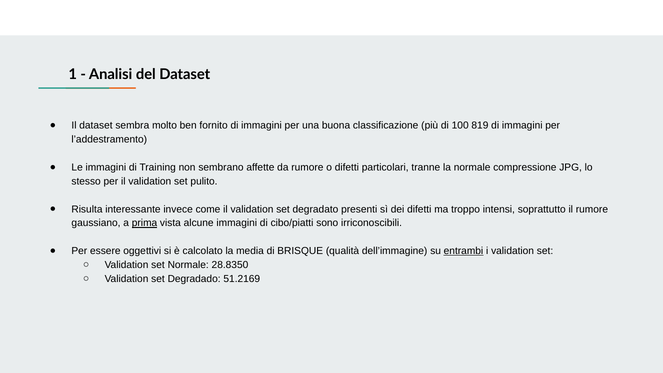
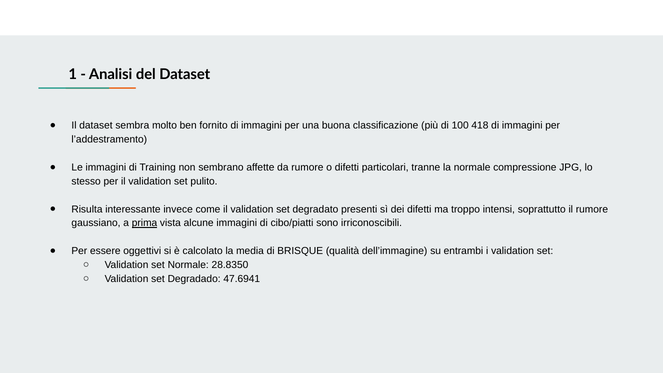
819: 819 -> 418 (480, 125)
entrambi underline: present -> none (463, 251)
51.2169: 51.2169 -> 47.6941 (242, 279)
